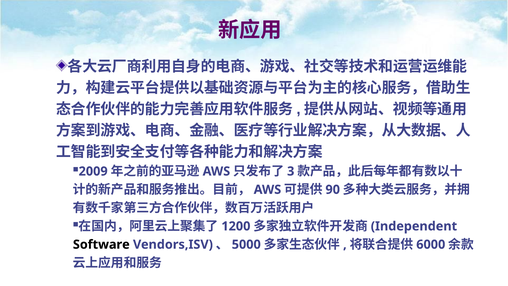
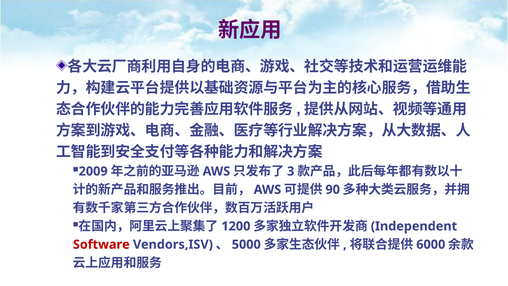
Software colour: black -> red (101, 244)
